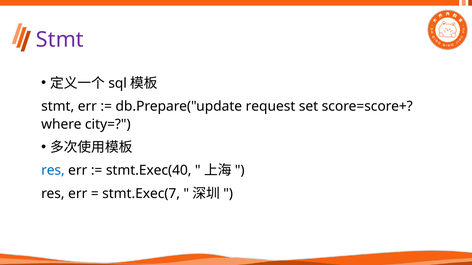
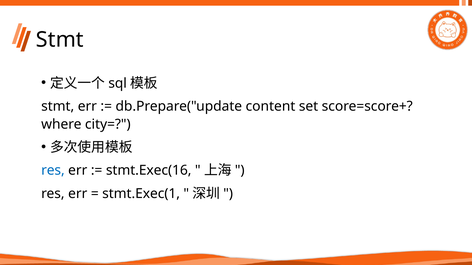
Stmt colour: purple -> black (60, 40)
request: request -> content (270, 106)
stmt.Exec(40: stmt.Exec(40 -> stmt.Exec(16 (149, 171)
stmt.Exec(7: stmt.Exec(7 -> stmt.Exec(1 (141, 194)
